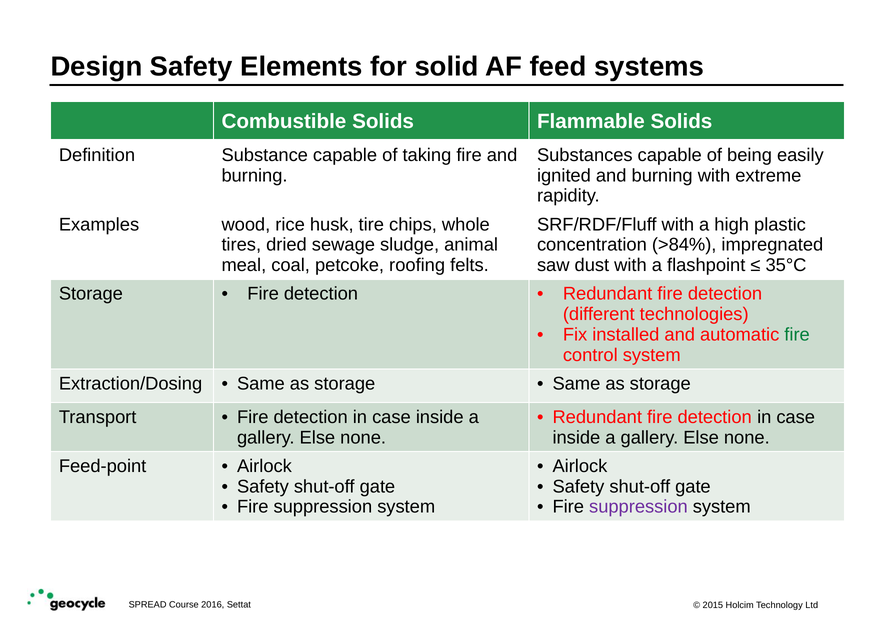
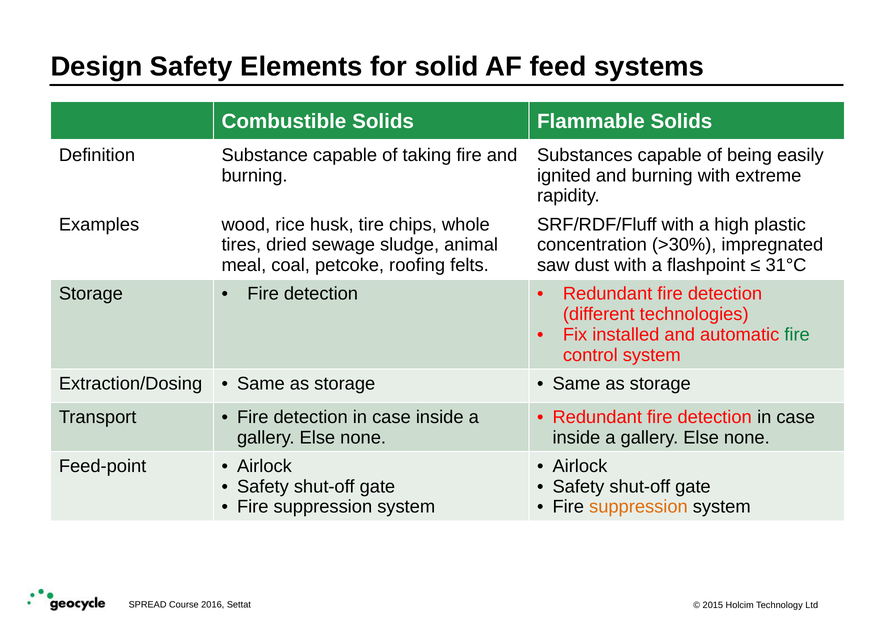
>84%: >84% -> >30% (684, 245)
35°C: 35°C -> 31°C (786, 266)
suppression colour: purple -> orange (638, 507)
